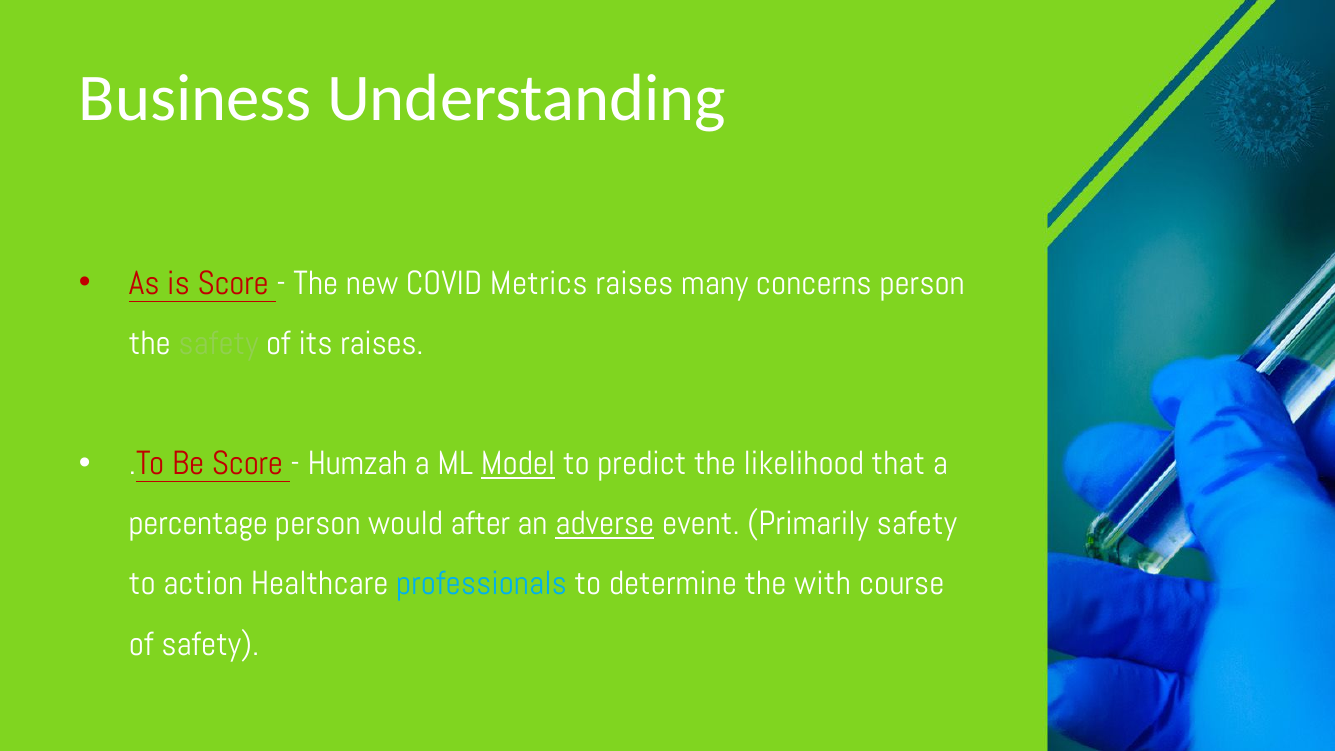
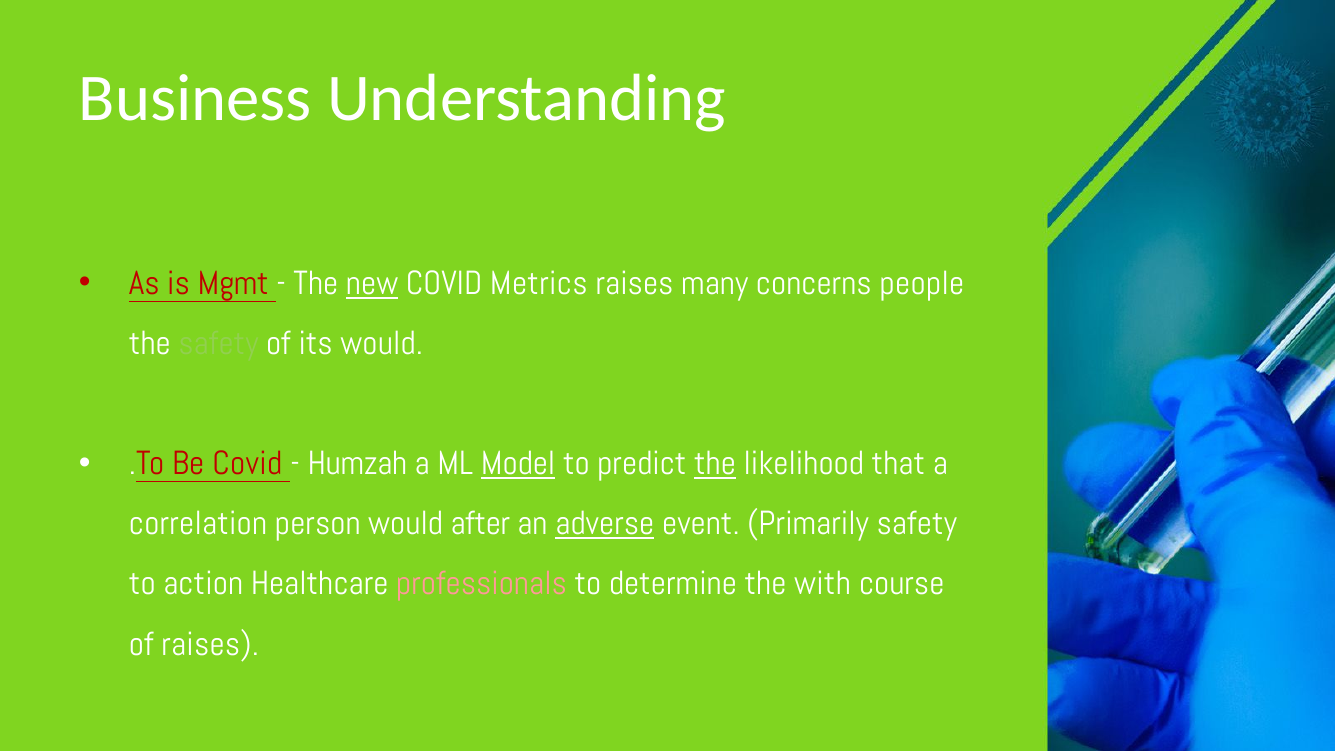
is Score: Score -> Mgmt (233, 284)
new underline: none -> present (372, 284)
concerns person: person -> people (922, 284)
its raises: raises -> would (382, 344)
Be Score: Score -> Covid (247, 464)
the underline: none -> present (715, 464)
percentage: percentage -> correlation (198, 524)
professionals colour: light blue -> pink (482, 584)
of safety: safety -> raises (210, 644)
